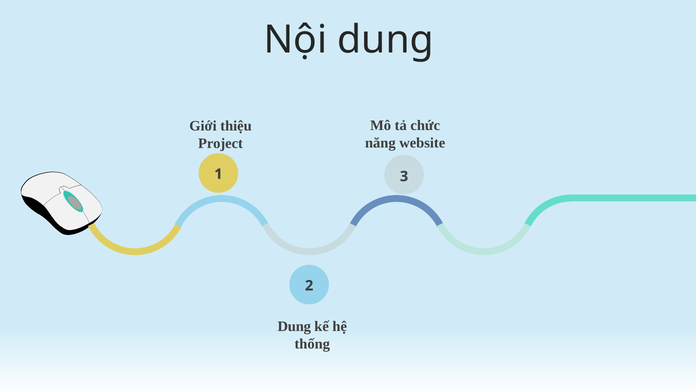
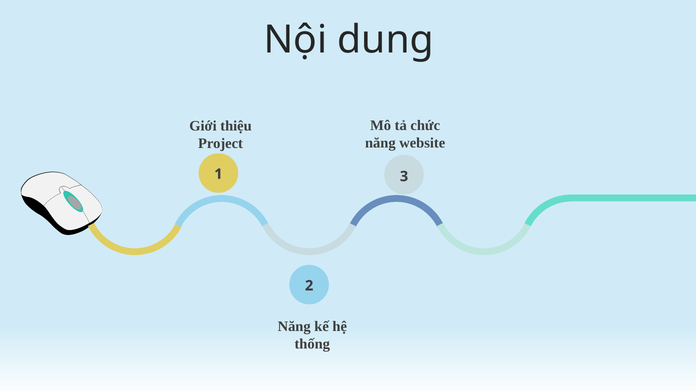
Dung: Dung -> Năng (294, 327)
